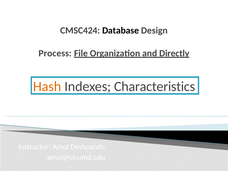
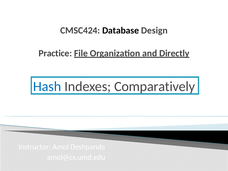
Process: Process -> Practice (55, 53)
Hash colour: orange -> blue (47, 86)
Characteristics: Characteristics -> Comparatively (155, 86)
